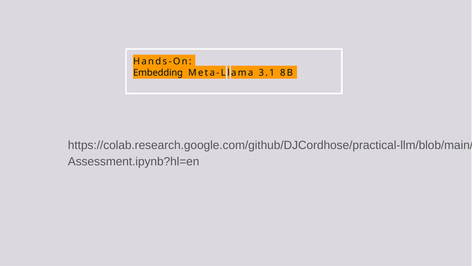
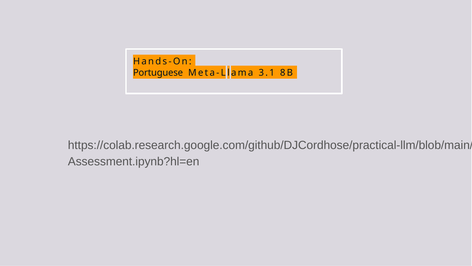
Embedding: Embedding -> Portuguese (158, 73)
